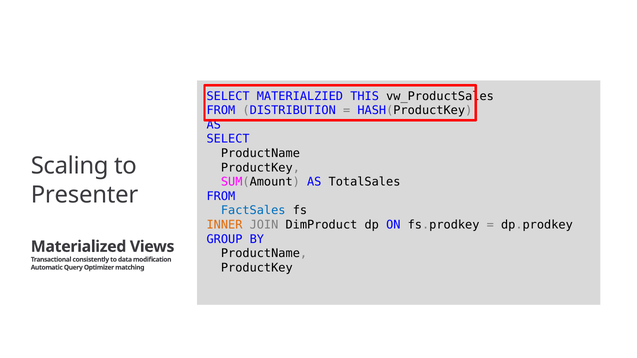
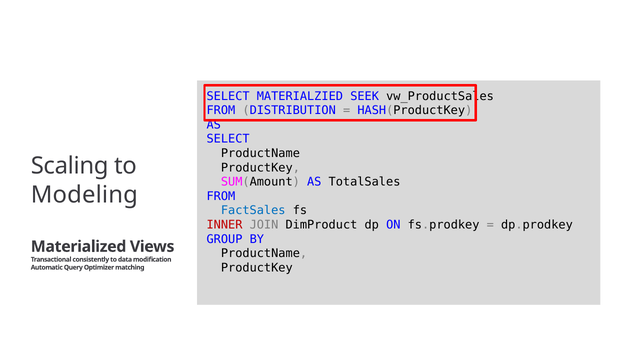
THIS: THIS -> SEEK (365, 96)
Presenter: Presenter -> Modeling (84, 195)
INNER colour: orange -> red (224, 225)
